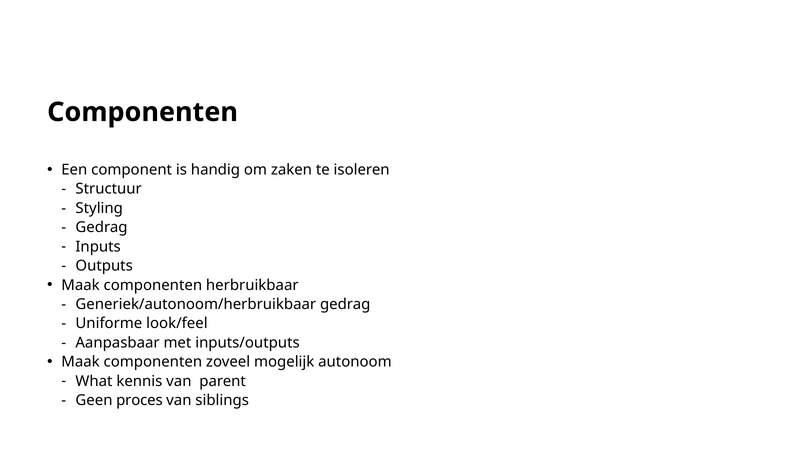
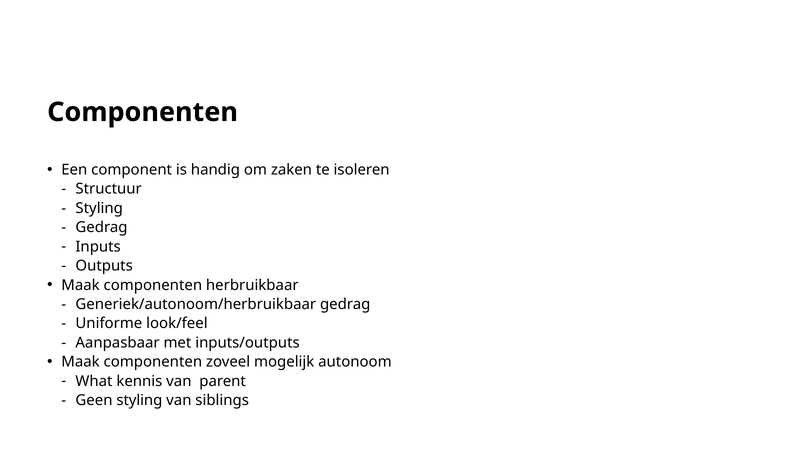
Geen proces: proces -> styling (139, 401)
